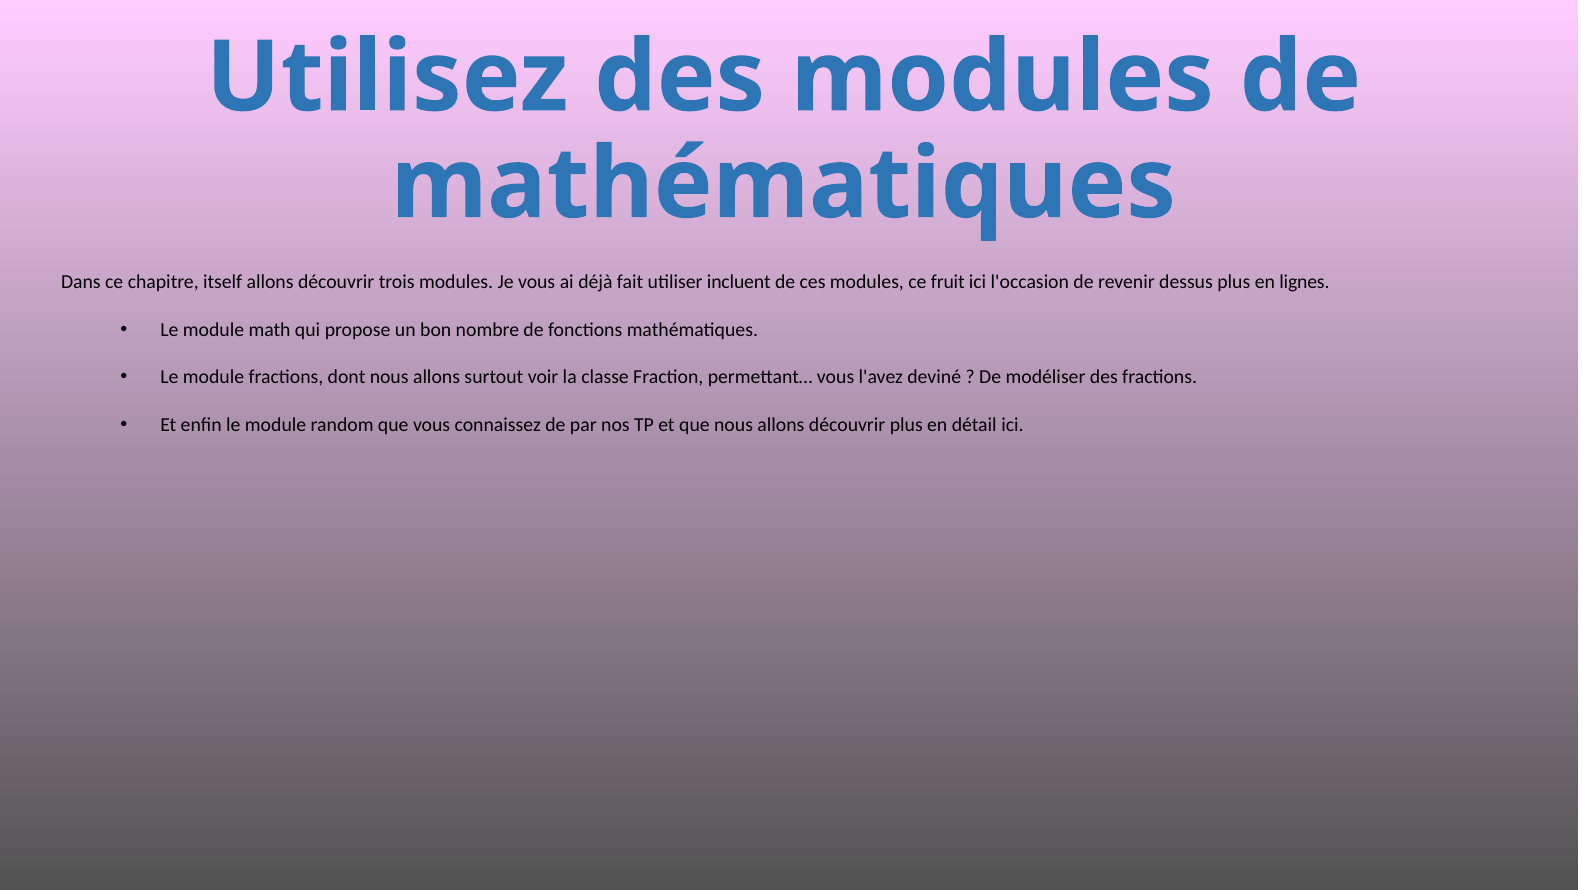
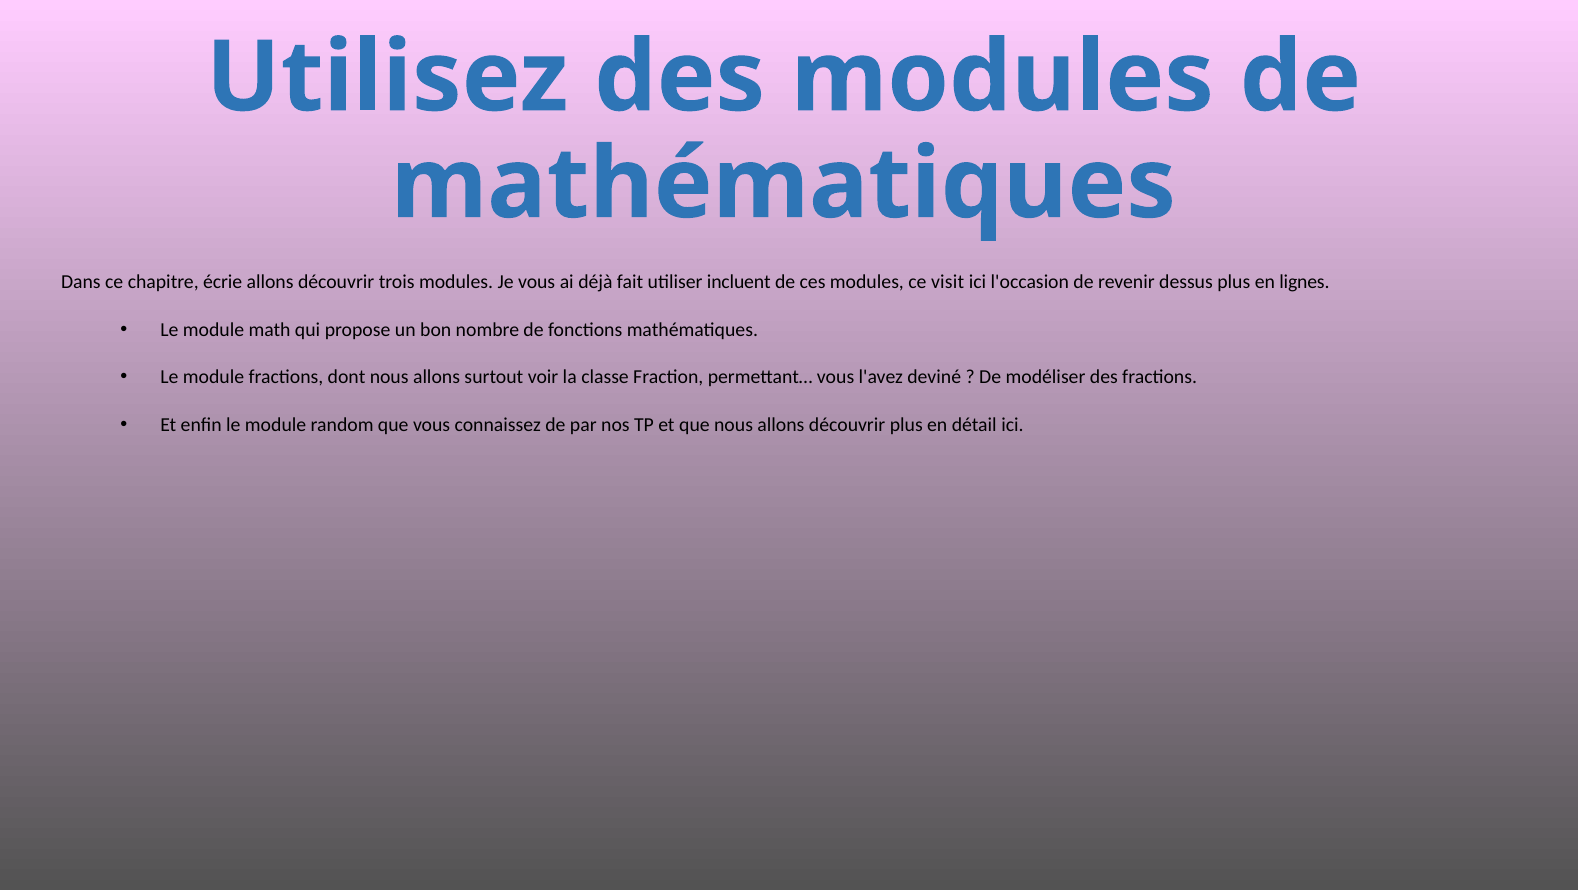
itself: itself -> écrie (223, 282)
fruit: fruit -> visit (948, 282)
